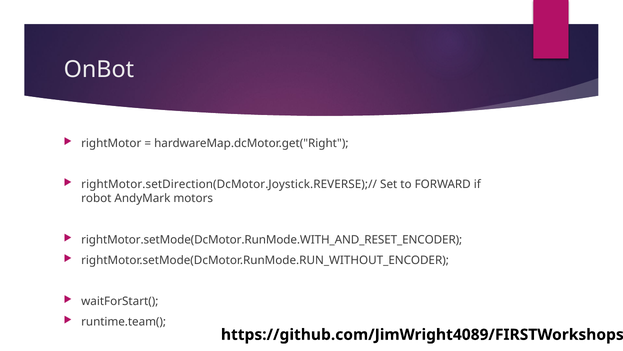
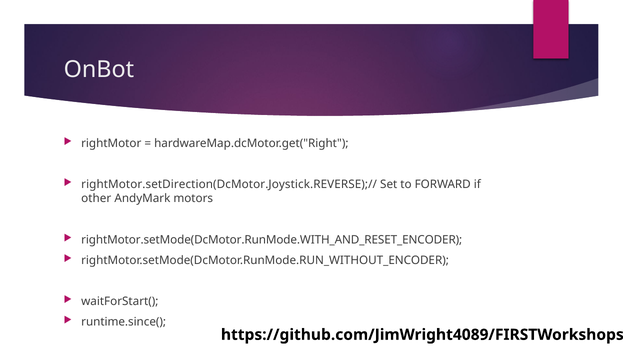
robot: robot -> other (96, 198)
runtime.team(: runtime.team( -> runtime.since( (124, 321)
